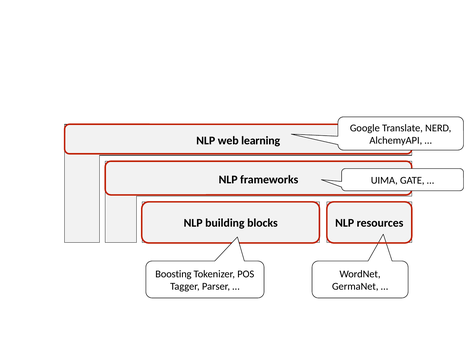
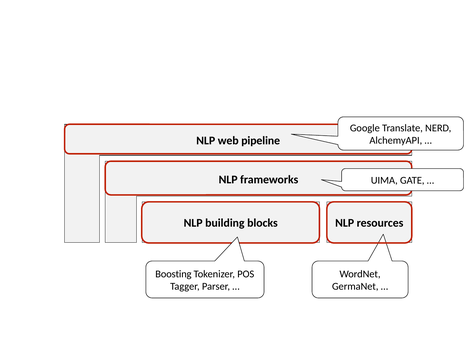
learning: learning -> pipeline (261, 140)
